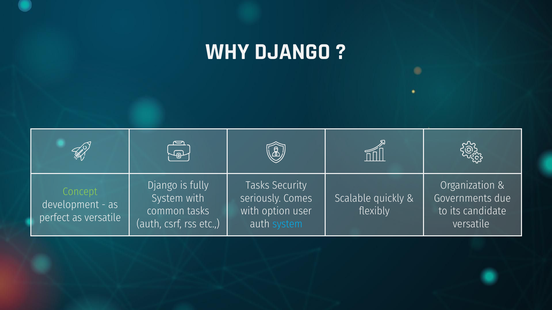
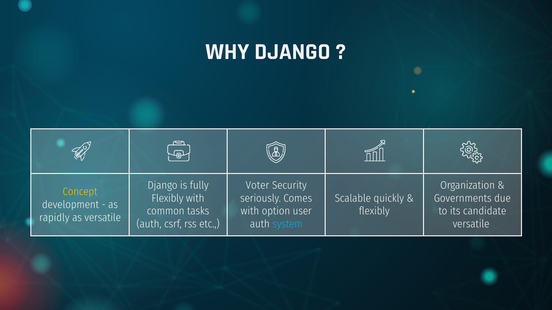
Tasks: Tasks -> Voter (257, 186)
Concept colour: light green -> yellow (80, 192)
System: System -> Flexibly (168, 199)
perfect: perfect -> rapidly (54, 218)
